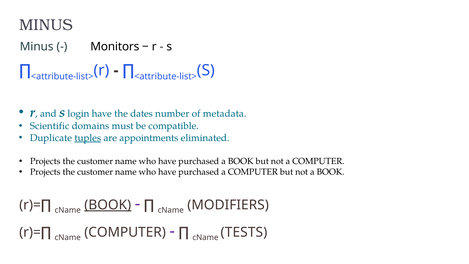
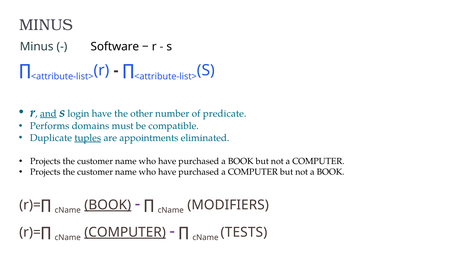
Monitors: Monitors -> Software (115, 47)
and underline: none -> present (48, 113)
dates: dates -> other (142, 113)
metadata: metadata -> predicate (225, 113)
Scientific: Scientific -> Performs (50, 126)
COMPUTER underline: none -> present (125, 232)
